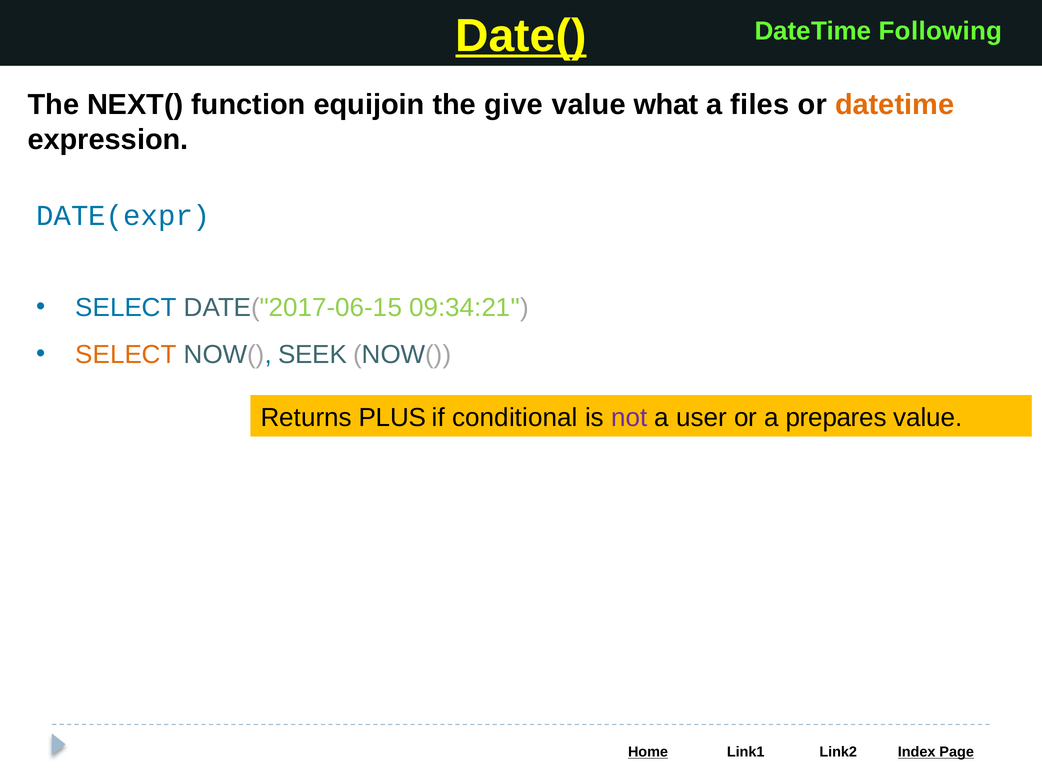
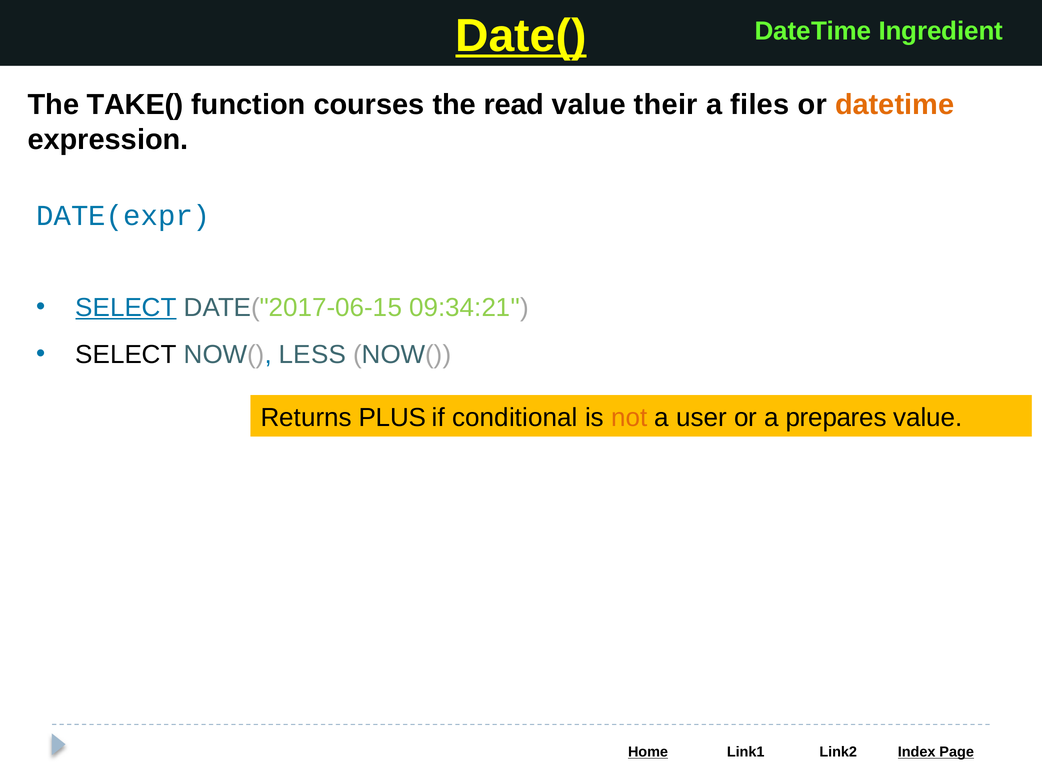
Following: Following -> Ingredient (941, 31)
NEXT(: NEXT( -> TAKE( (135, 105)
equijoin: equijoin -> courses (369, 105)
give: give -> read (514, 105)
what: what -> their (666, 105)
SELECT underline: none -> present (126, 307)
SELECT colour: orange -> black (126, 354)
SEEK: SEEK -> LESS (312, 354)
not colour: purple -> orange (629, 417)
